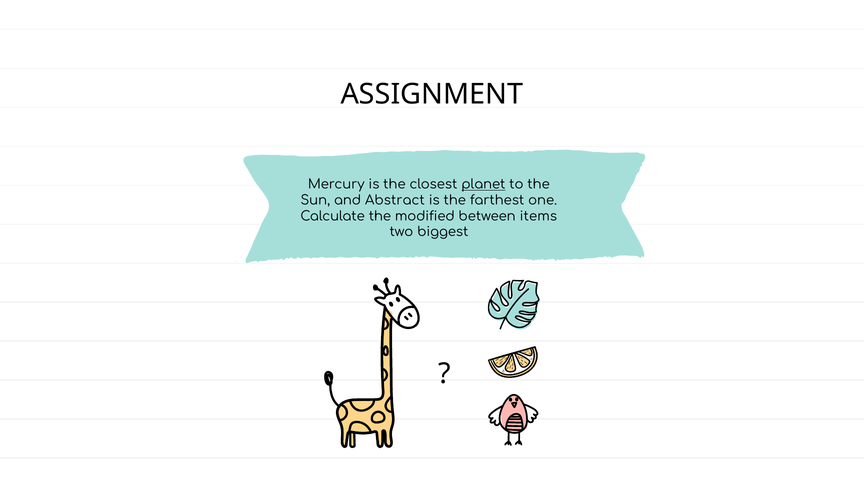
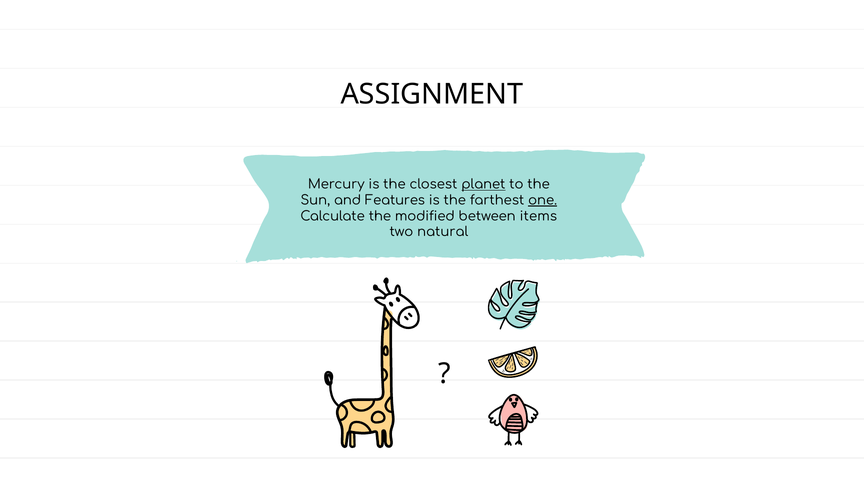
Abstract: Abstract -> Features (395, 200)
one underline: none -> present (543, 200)
biggest: biggest -> natural (443, 232)
